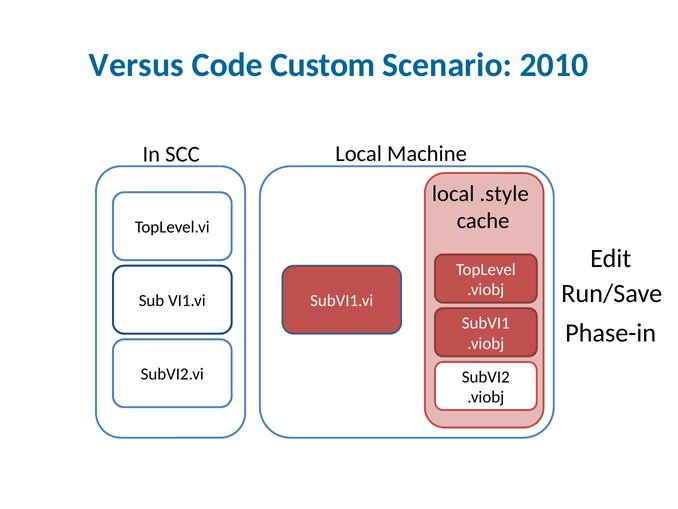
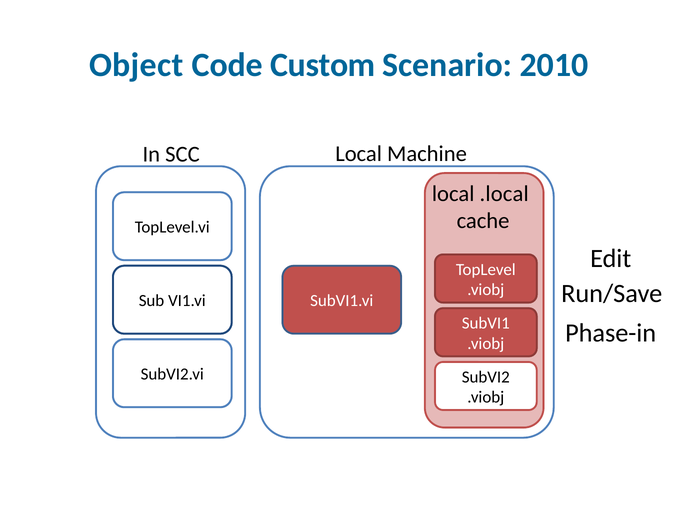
Versus: Versus -> Object (136, 65)
.style: .style -> .local (504, 194)
